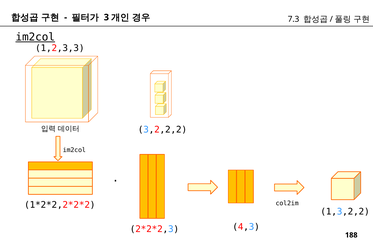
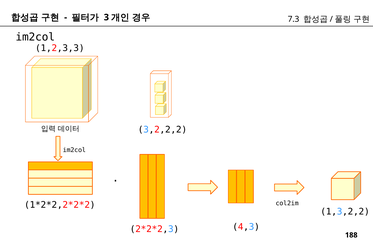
im2col underline: present -> none (35, 37)
